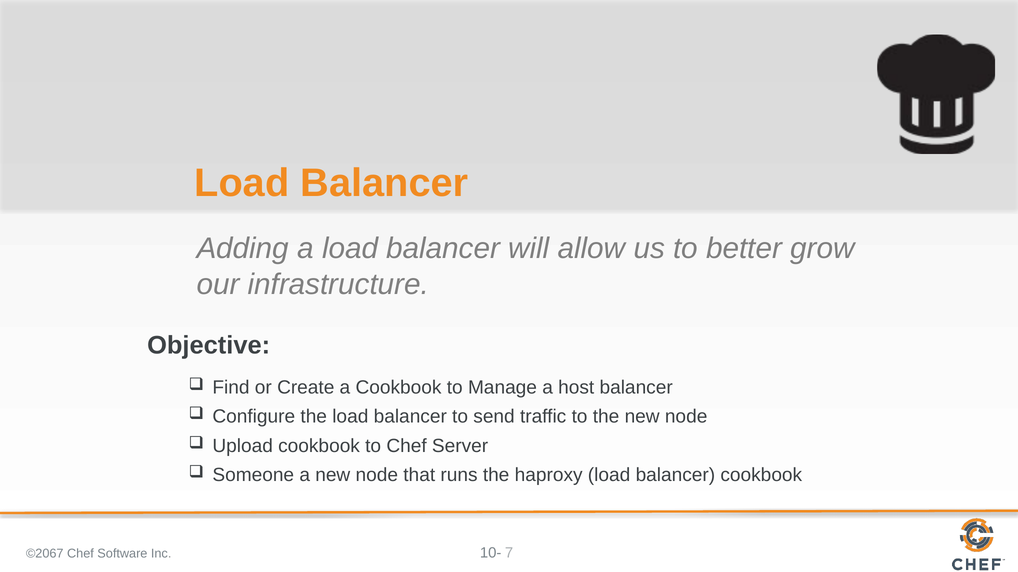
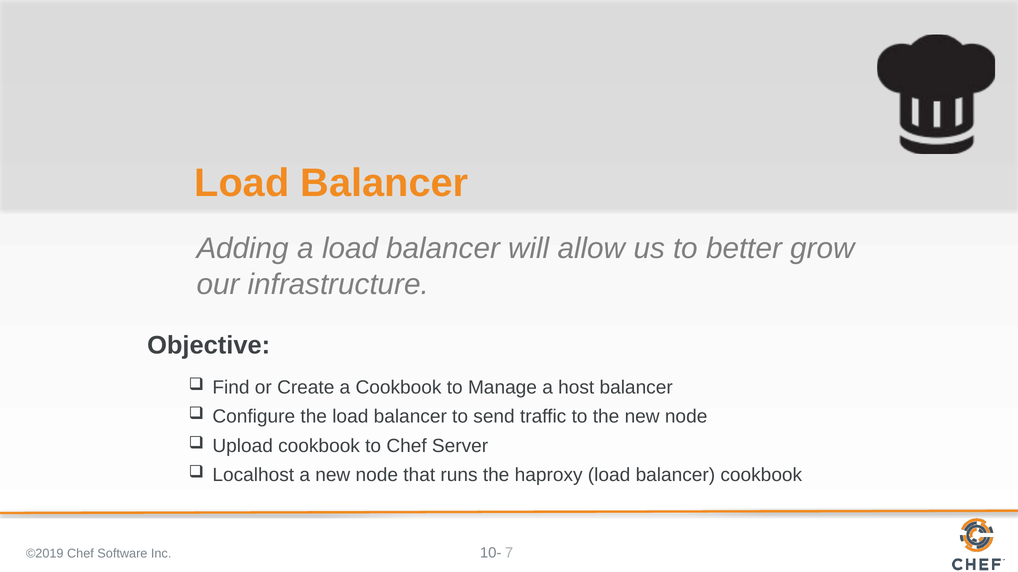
Someone: Someone -> Localhost (253, 476)
©2067: ©2067 -> ©2019 (45, 554)
